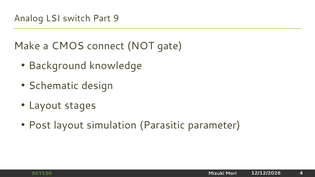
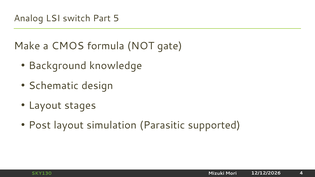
9: 9 -> 5 (116, 18)
connect: connect -> formula (106, 46)
parameter: parameter -> supported (214, 125)
